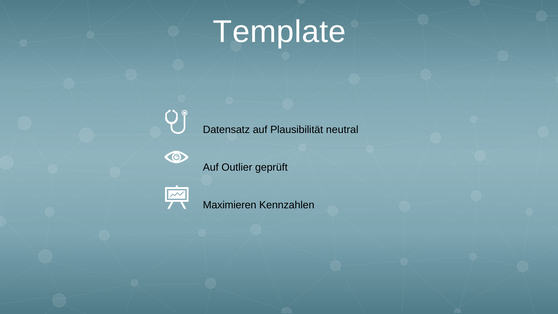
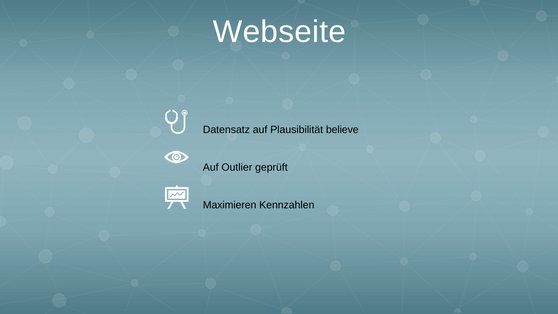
Template: Template -> Webseite (279, 32)
neutral: neutral -> believe (342, 130)
